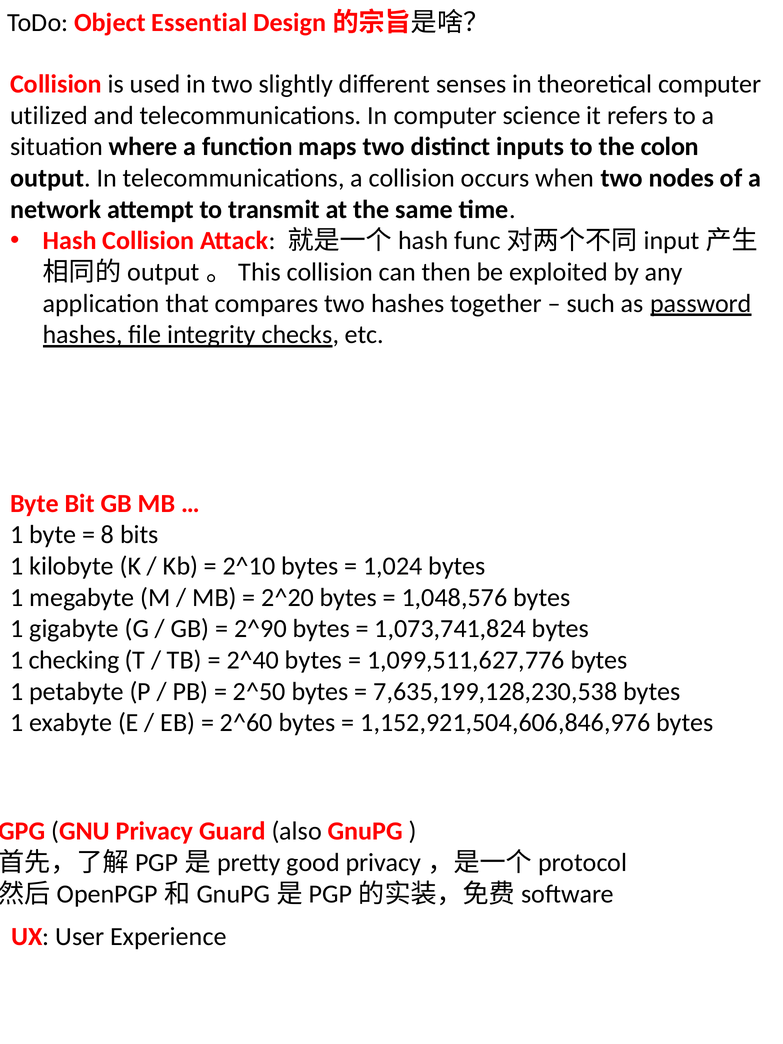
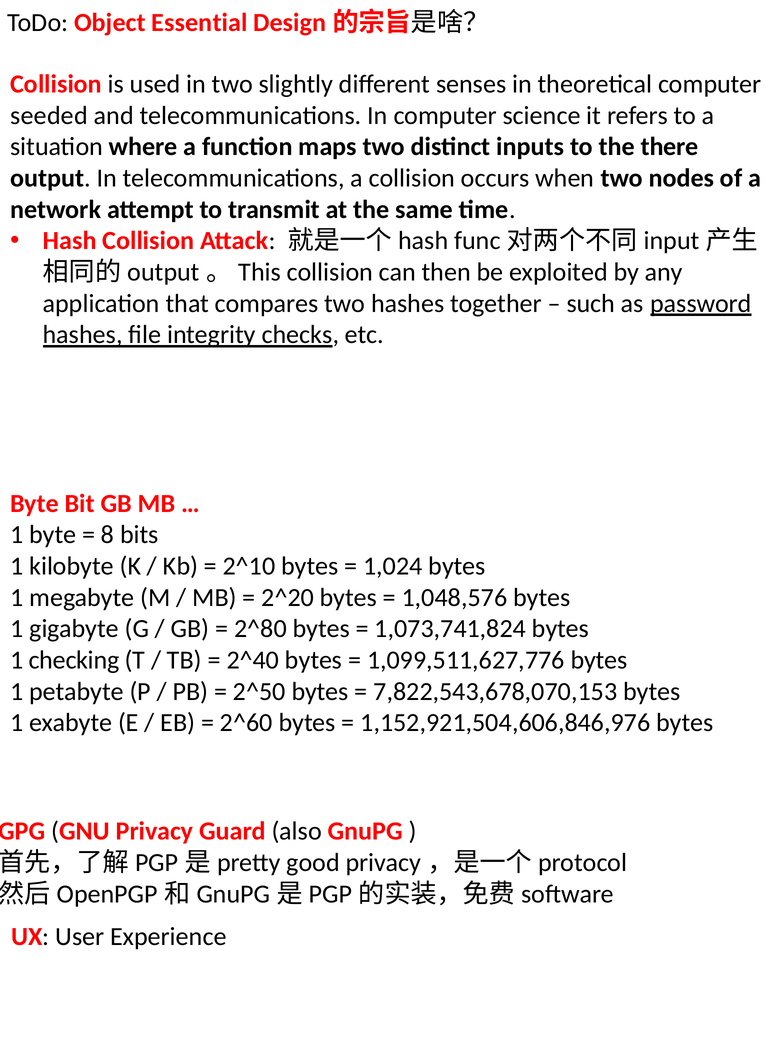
utilized: utilized -> seeded (49, 116)
colon: colon -> there (670, 147)
2^90: 2^90 -> 2^80 (260, 629)
7,635,199,128,230,538: 7,635,199,128,230,538 -> 7,822,543,678,070,153 (495, 691)
